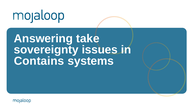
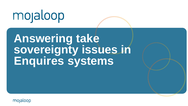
Contains: Contains -> Enquires (39, 61)
